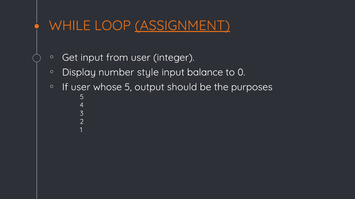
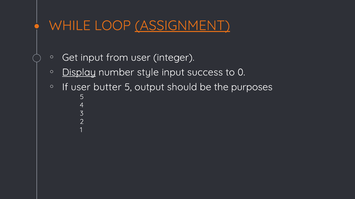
Display underline: none -> present (79, 73)
balance: balance -> success (205, 73)
whose: whose -> butter (107, 87)
